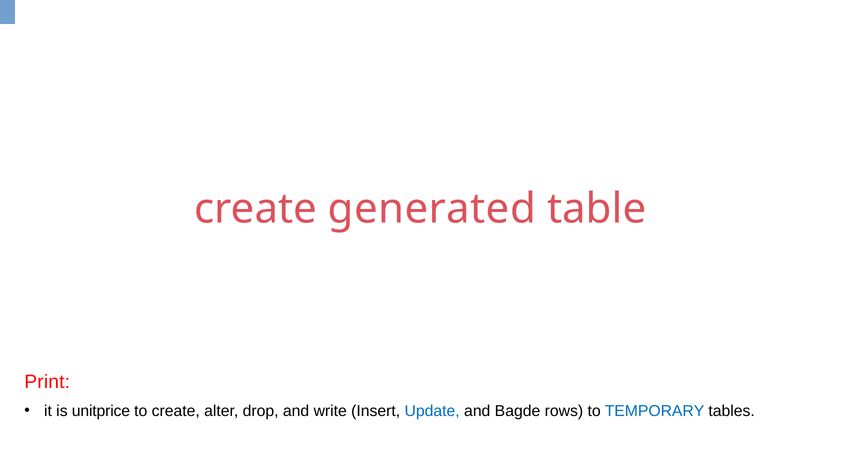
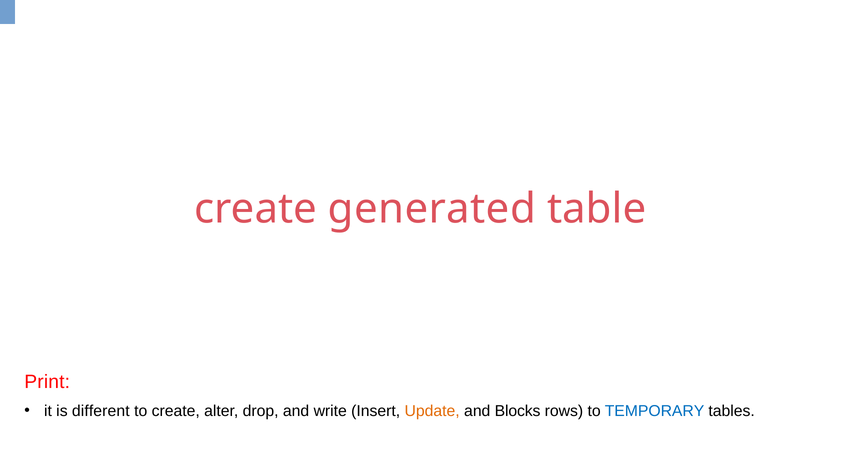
unitprice: unitprice -> different (101, 411)
Update colour: blue -> orange (432, 411)
Bagde: Bagde -> Blocks (518, 411)
